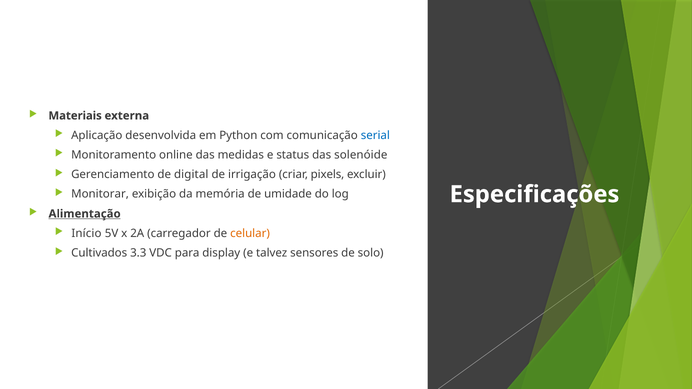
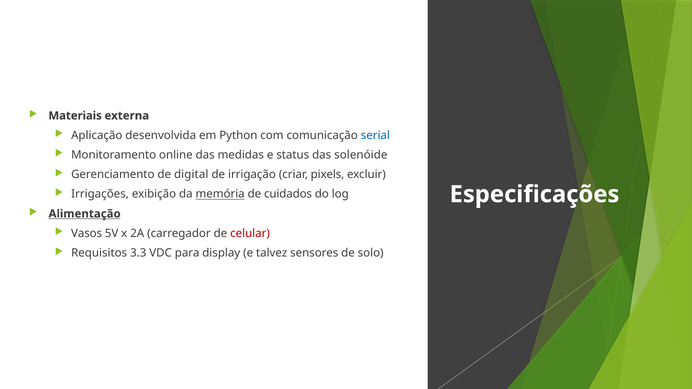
Monitorar: Monitorar -> Irrigações (100, 194)
memória underline: none -> present (220, 194)
umidade: umidade -> cuidados (288, 194)
Início: Início -> Vasos (87, 234)
celular colour: orange -> red (250, 234)
Cultivados: Cultivados -> Requisitos (99, 253)
